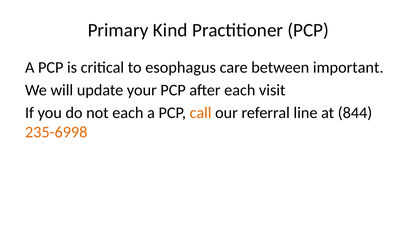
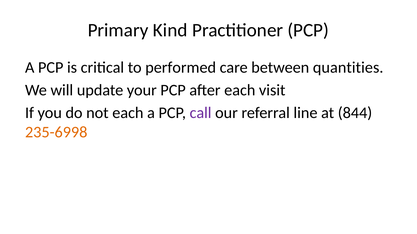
esophagus: esophagus -> performed (181, 68)
important: important -> quantities (348, 68)
call colour: orange -> purple (201, 113)
